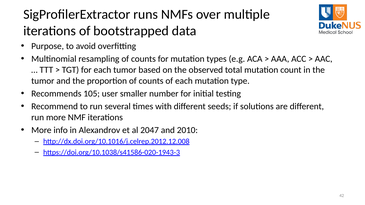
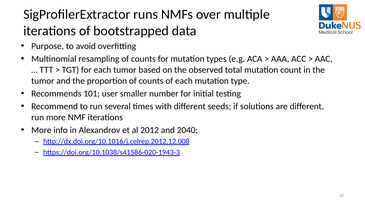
105: 105 -> 101 (92, 94)
2047: 2047 -> 2012 (150, 130)
2010: 2010 -> 2040 (187, 130)
